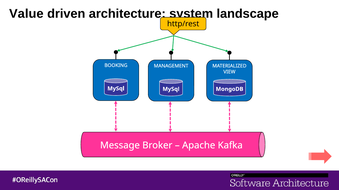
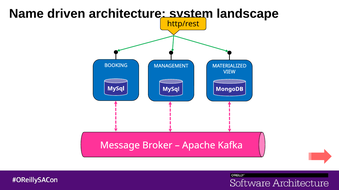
Value: Value -> Name (26, 14)
